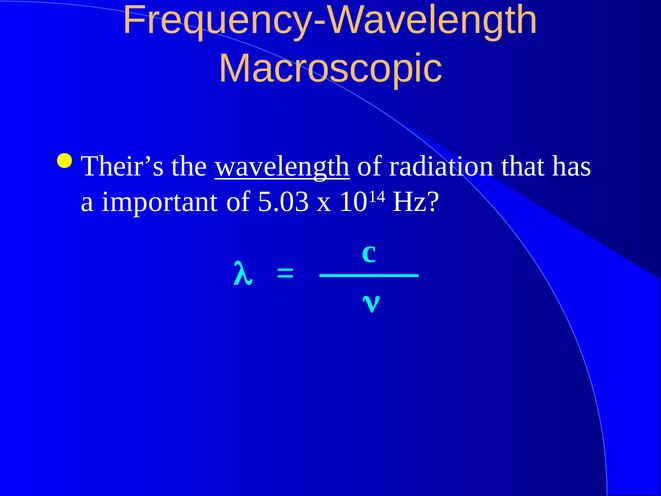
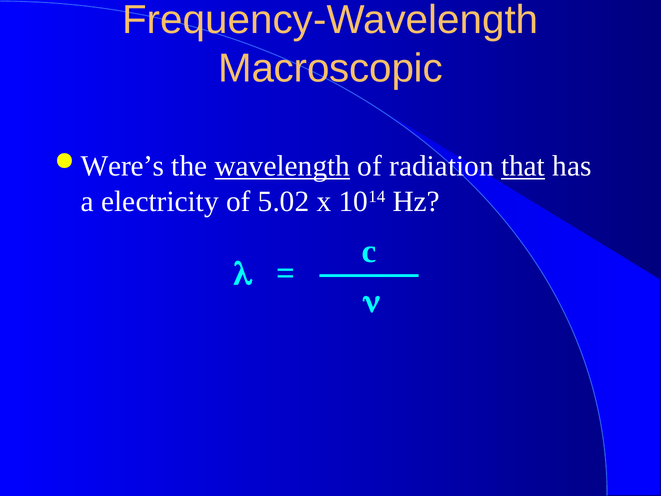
Their’s: Their’s -> Were’s (123, 166)
that underline: none -> present (523, 166)
important: important -> electricity (160, 201)
5.03: 5.03 -> 5.02 (284, 201)
